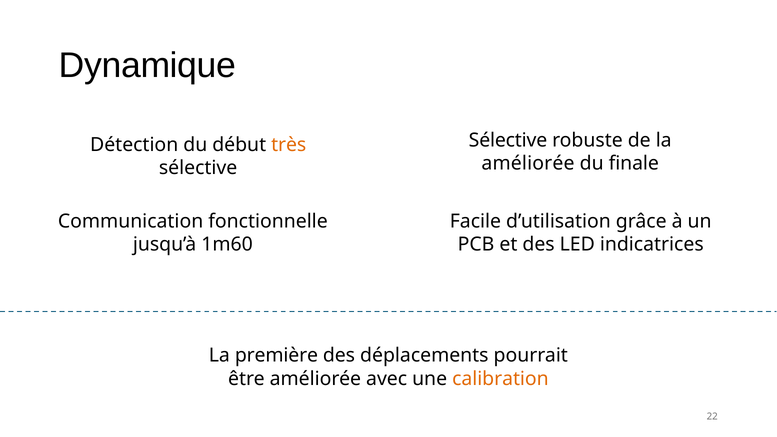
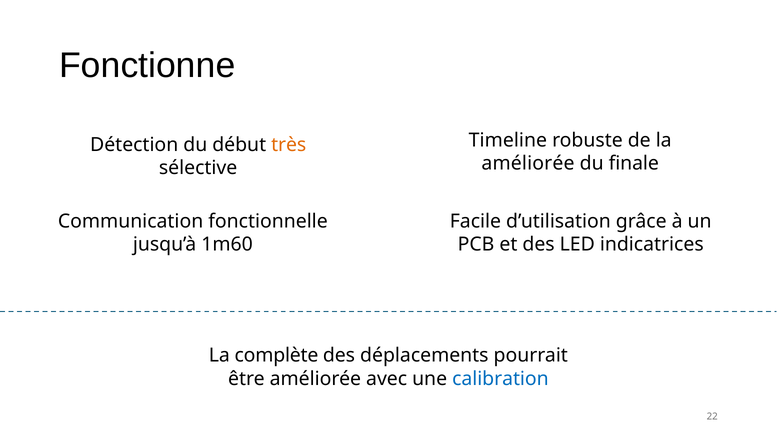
Dynamique: Dynamique -> Fonctionne (147, 65)
Sélective: Sélective -> Timeline (508, 140)
première: première -> complète (276, 356)
calibration colour: orange -> blue (500, 379)
